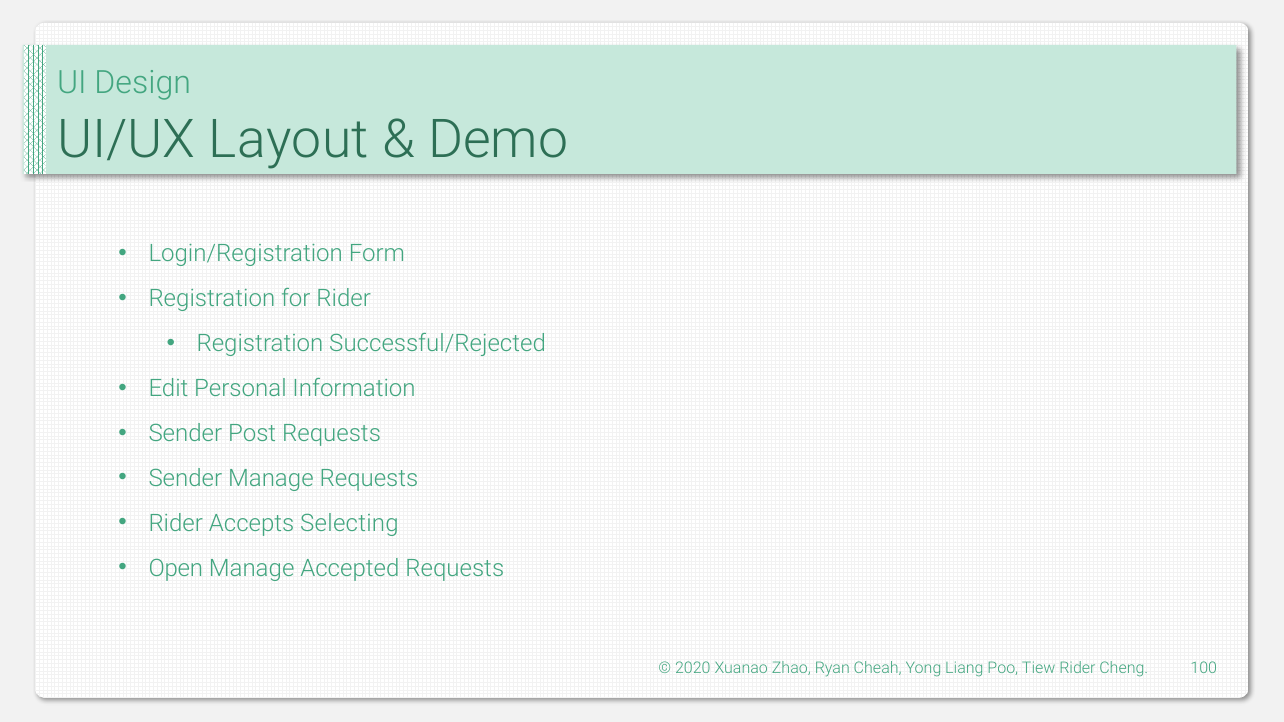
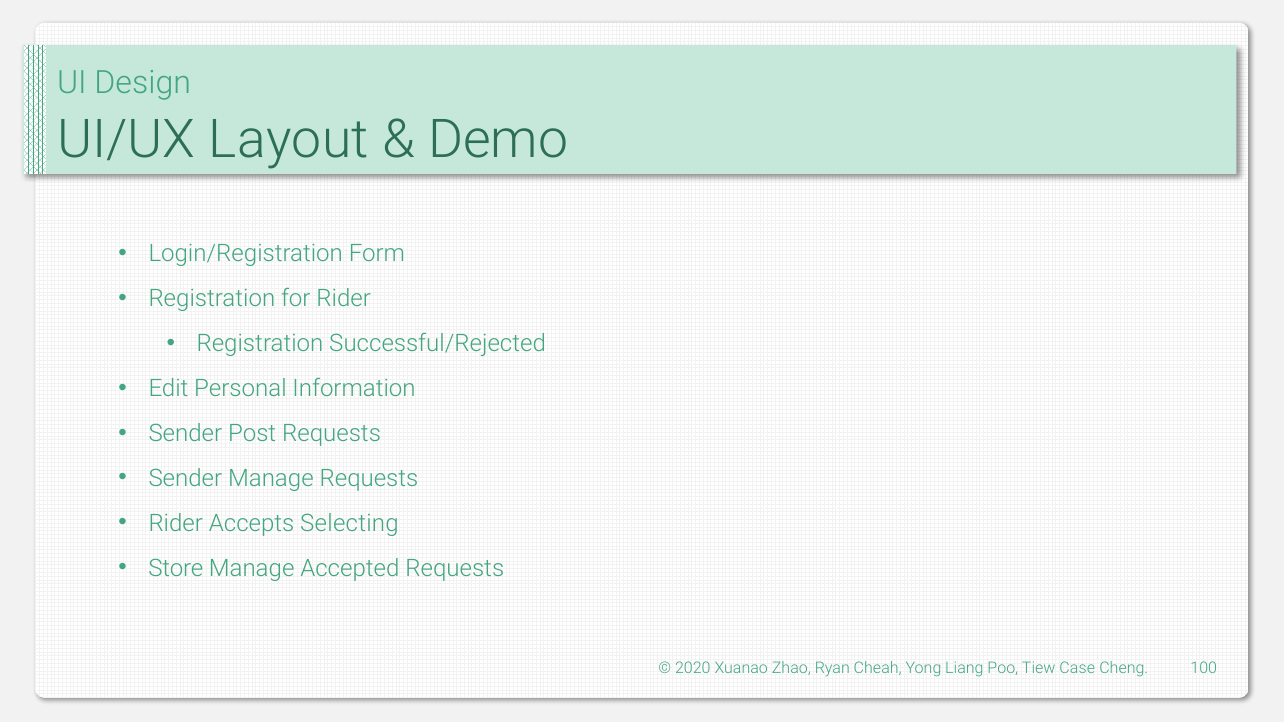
Open: Open -> Store (176, 568)
Tiew Rider: Rider -> Case (1077, 669)
